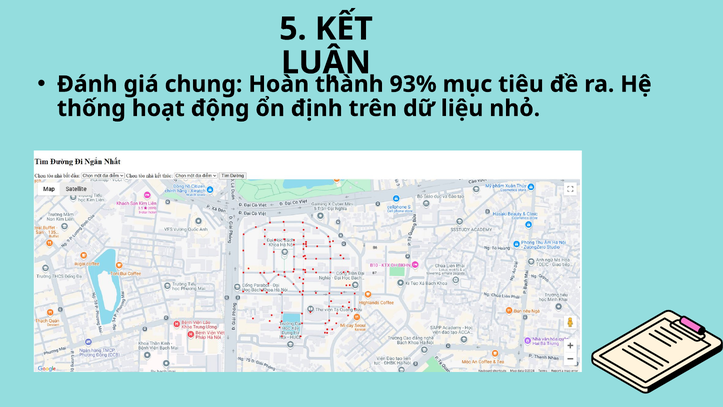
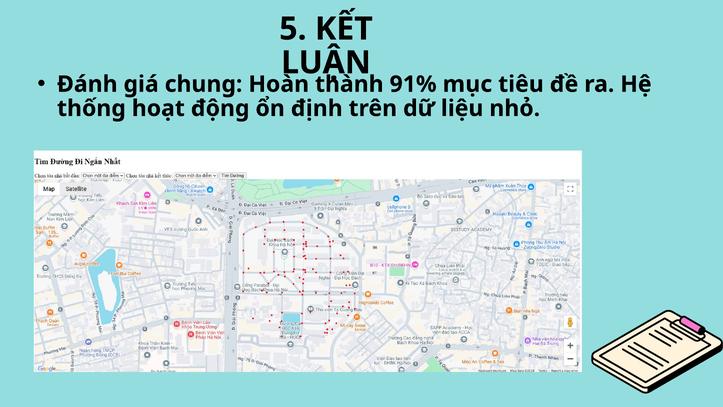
93%: 93% -> 91% (413, 84)
